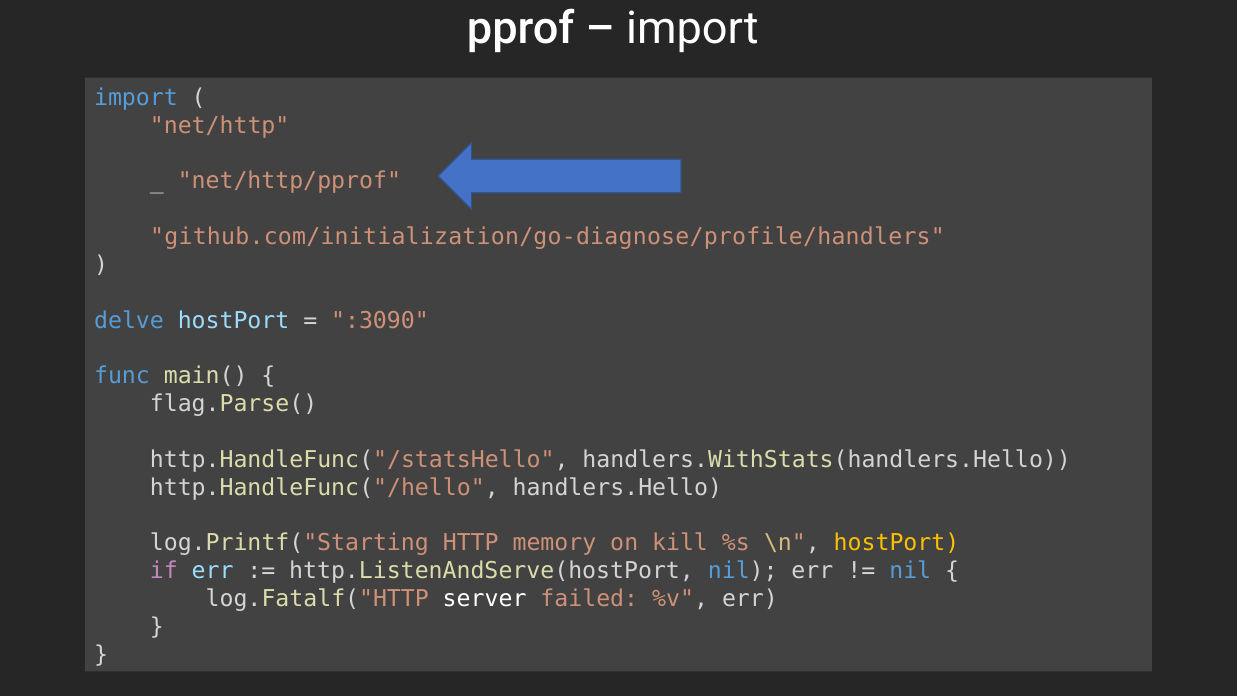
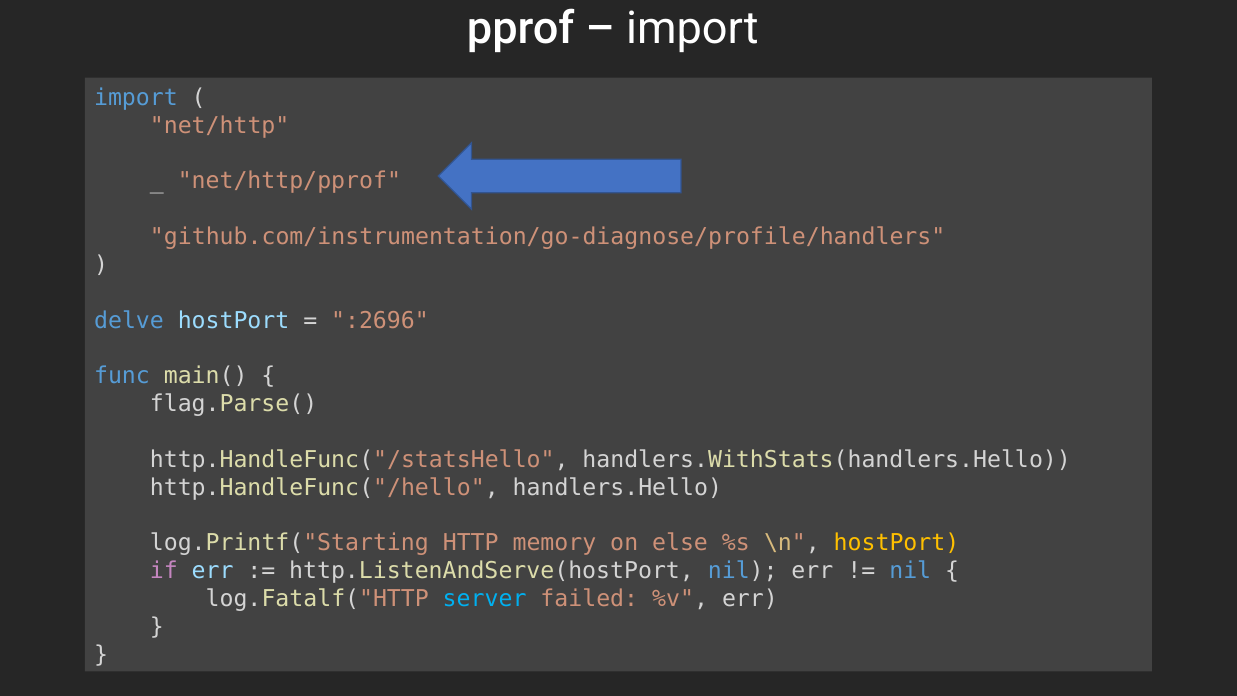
github.com/initialization/go-diagnose/profile/handlers: github.com/initialization/go-diagnose/profile/handlers -> github.com/instrumentation/go-diagnose/profile/handlers (548, 237)
:3090: :3090 -> :2696 (380, 320)
kill: kill -> else (680, 543)
server colour: white -> light blue (485, 599)
